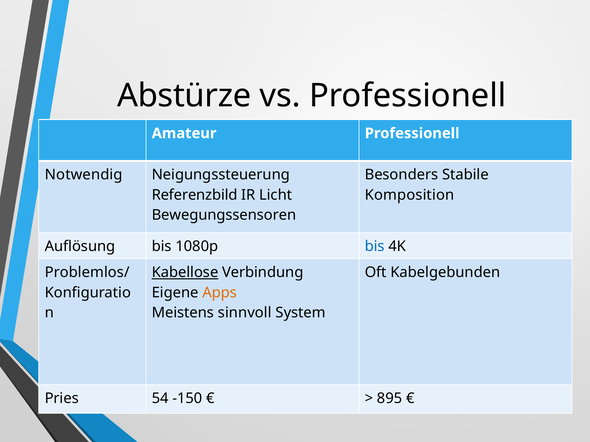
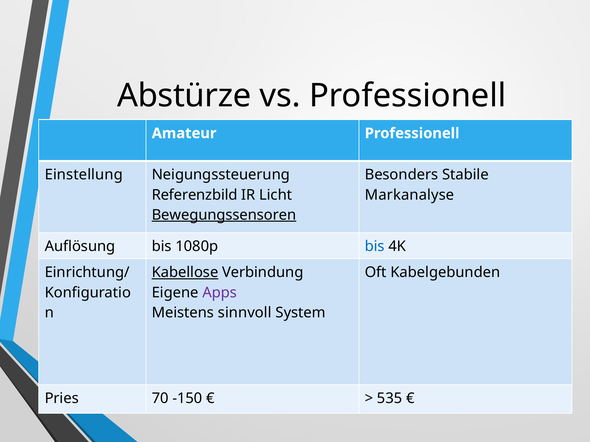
Notwendig: Notwendig -> Einstellung (84, 175)
Komposition: Komposition -> Markanalyse (410, 195)
Bewegungssensoren underline: none -> present (224, 215)
Problemlos/: Problemlos/ -> Einrichtung/ (87, 273)
Apps colour: orange -> purple (220, 293)
54: 54 -> 70 (160, 399)
895: 895 -> 535 (390, 399)
